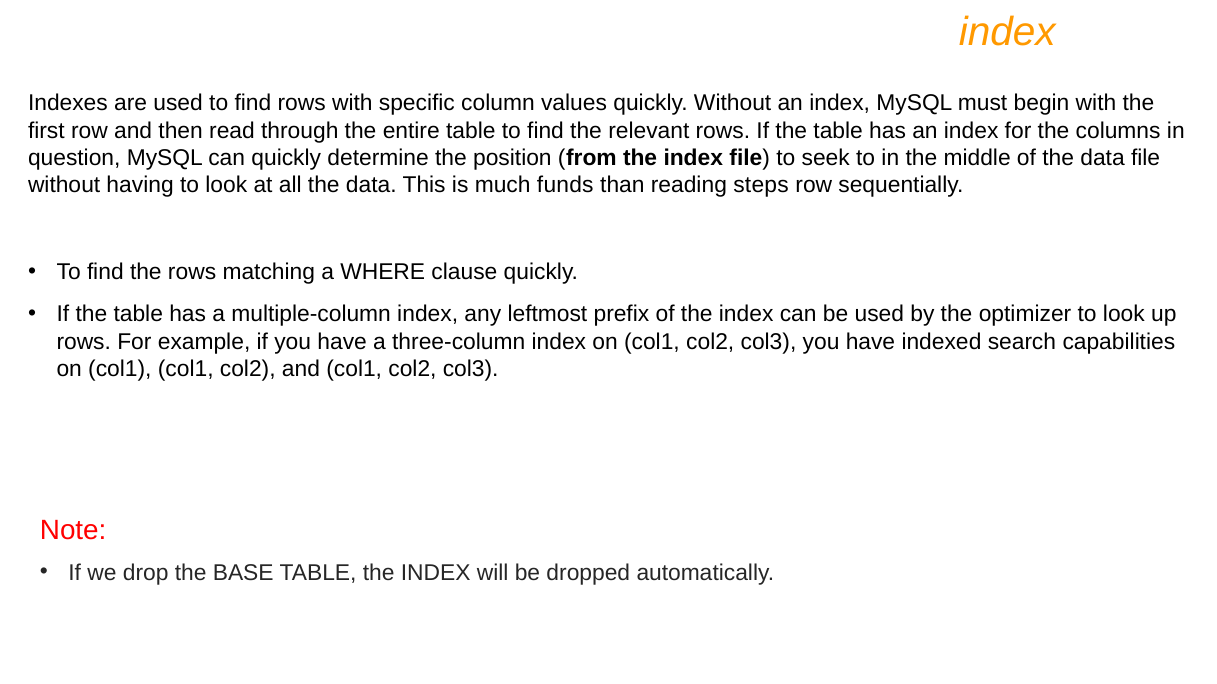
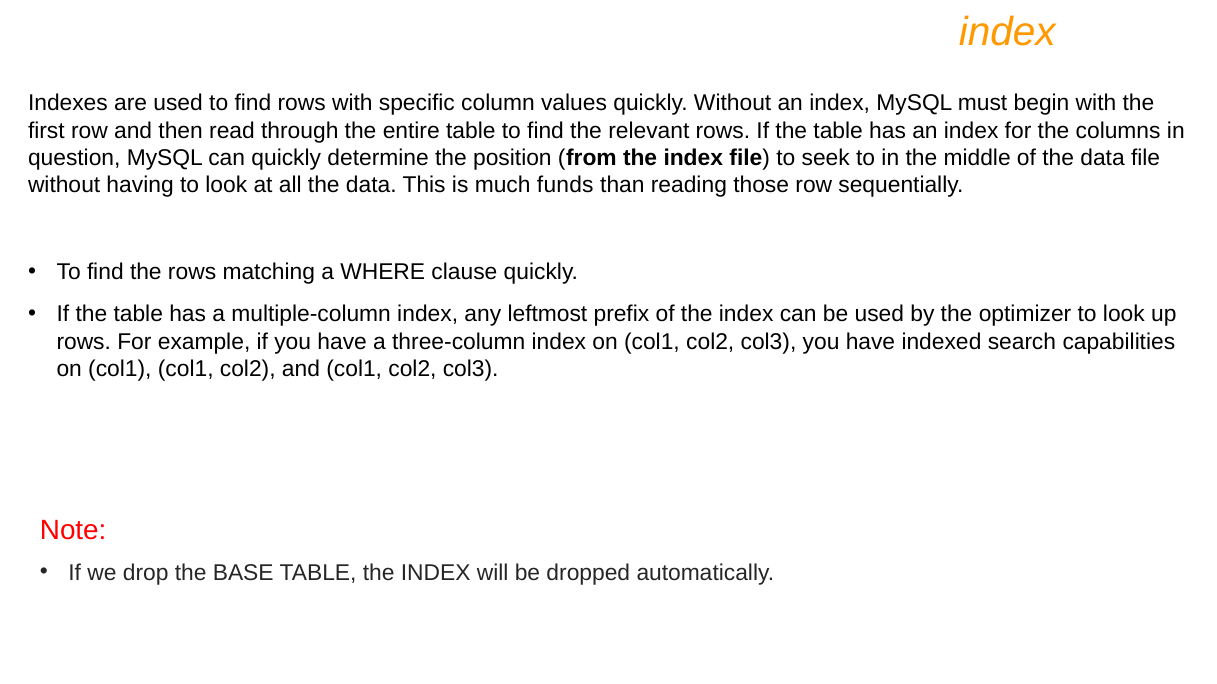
steps: steps -> those (761, 186)
